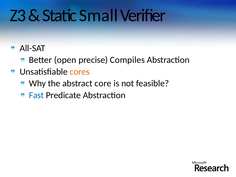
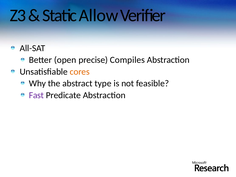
Small: Small -> Allow (99, 15)
core: core -> type (103, 83)
Fast colour: blue -> purple (36, 95)
